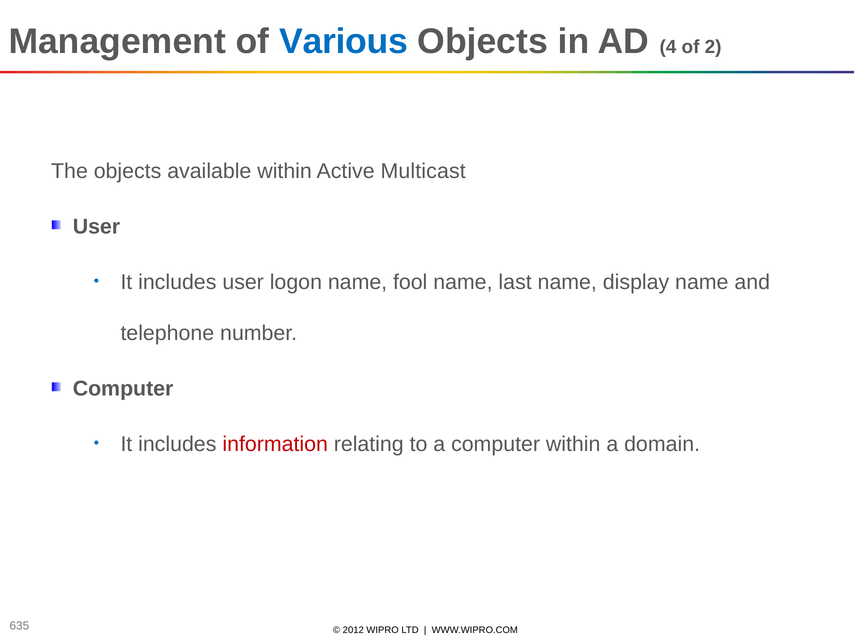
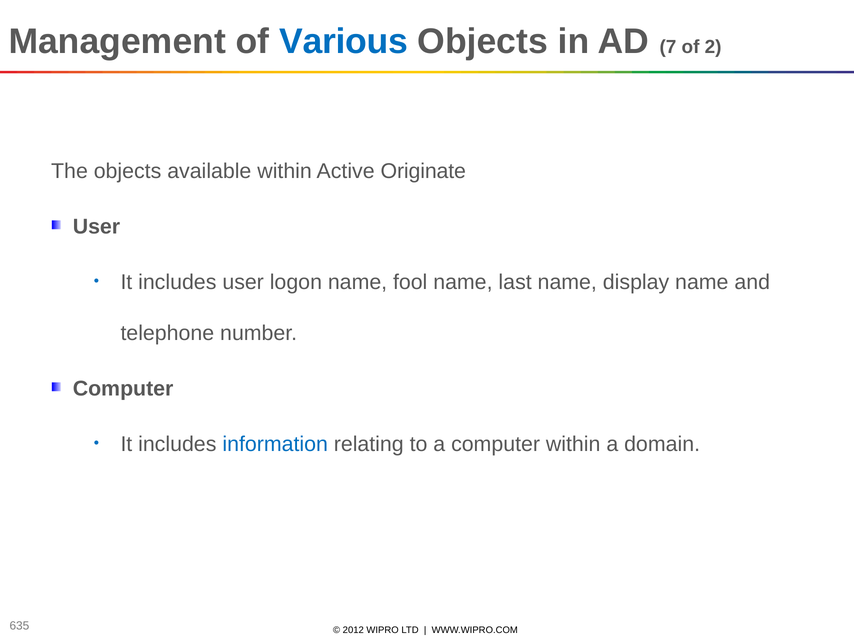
4: 4 -> 7 (668, 47)
Multicast: Multicast -> Originate (423, 171)
information colour: red -> blue (275, 444)
